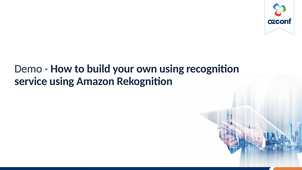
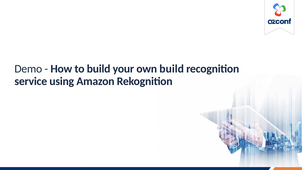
own using: using -> build (172, 69)
